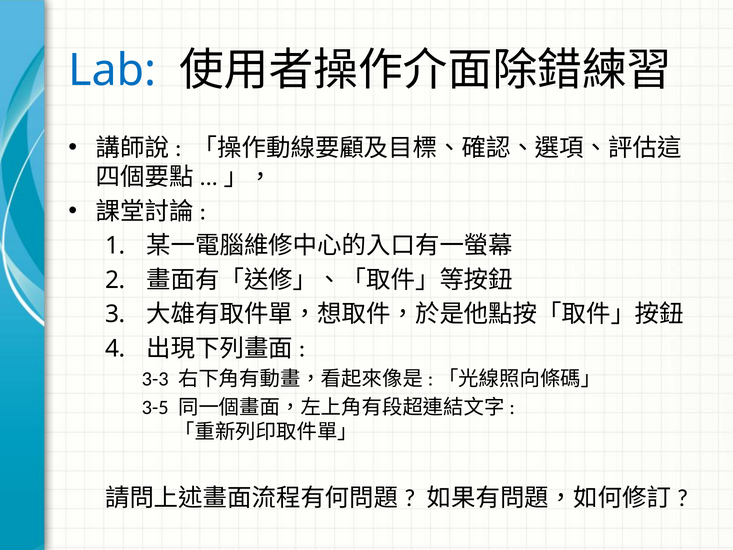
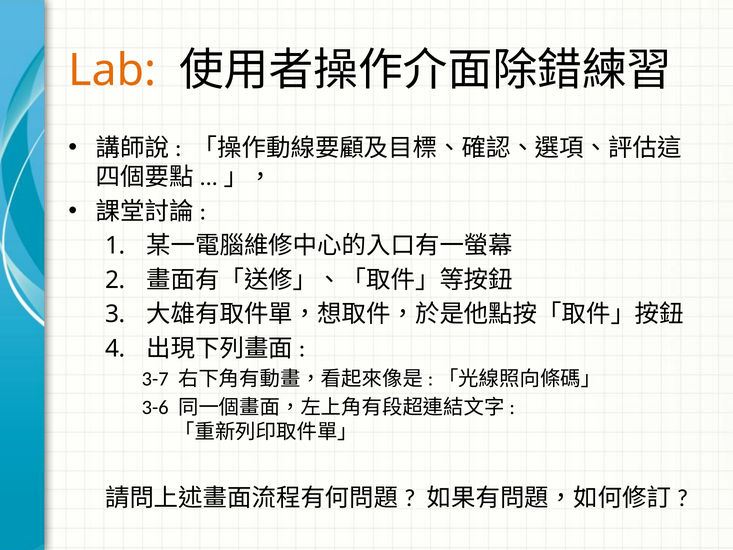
Lab colour: blue -> orange (112, 71)
3-3: 3-3 -> 3-7 (155, 379)
3-5: 3-5 -> 3-6 (155, 407)
